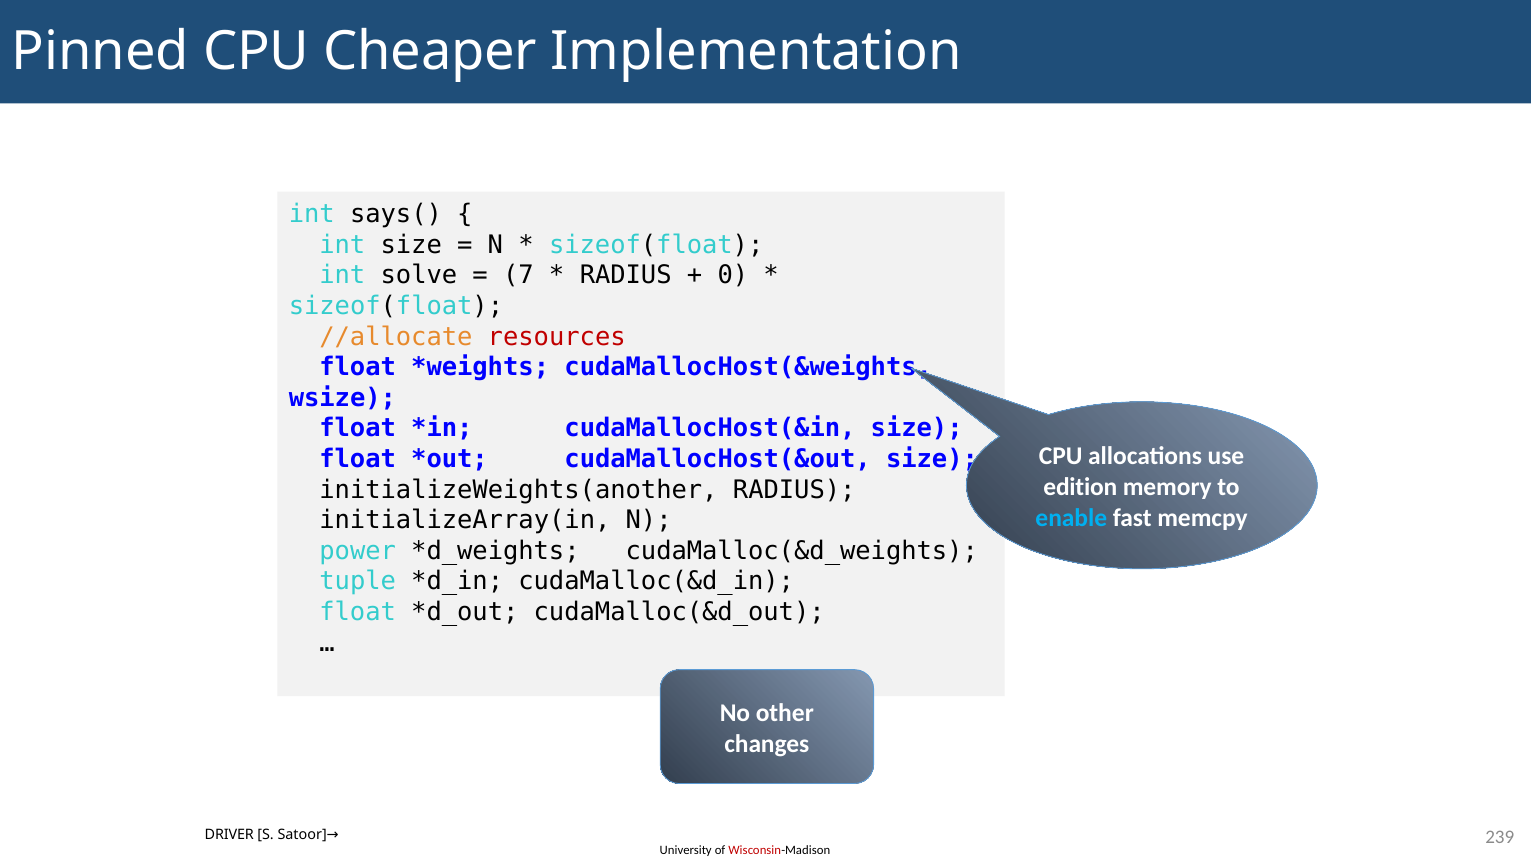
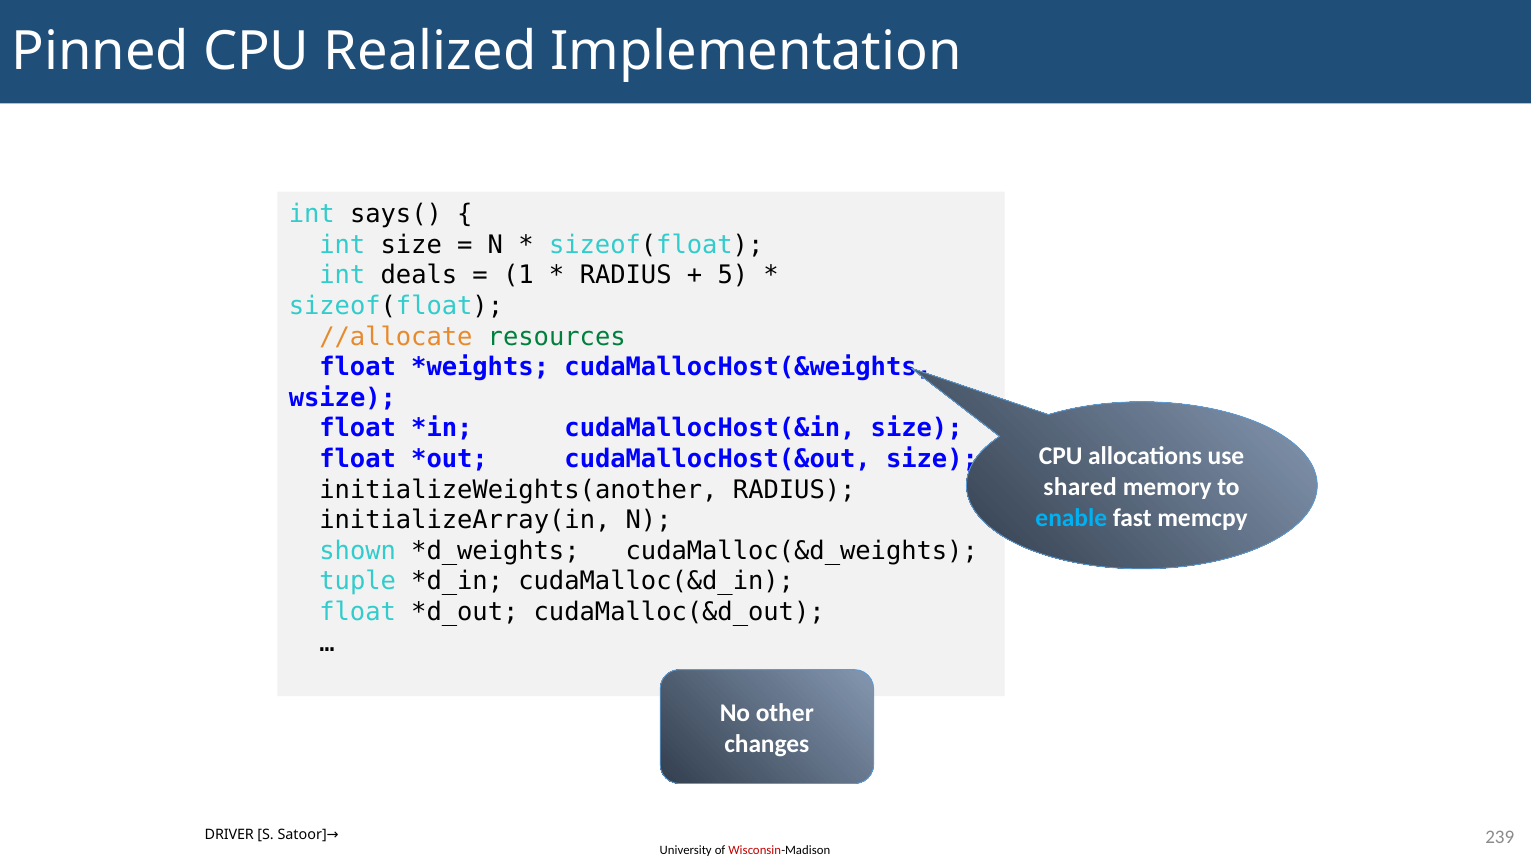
Cheaper: Cheaper -> Realized (430, 51)
solve: solve -> deals (419, 276)
7: 7 -> 1 (518, 276)
0: 0 -> 5 (733, 276)
resources colour: red -> green (557, 337)
edition: edition -> shared (1080, 487)
power: power -> shown (358, 551)
